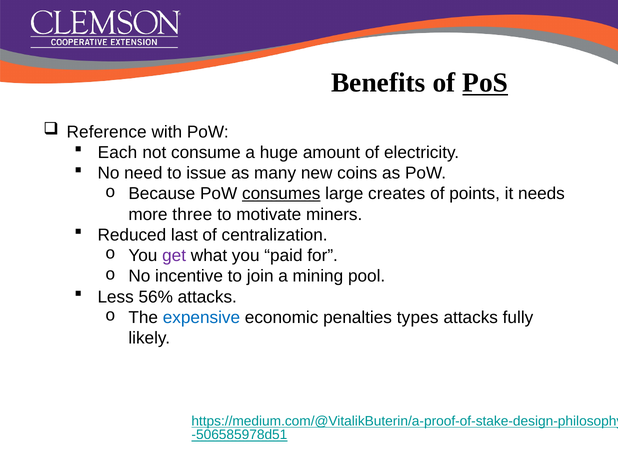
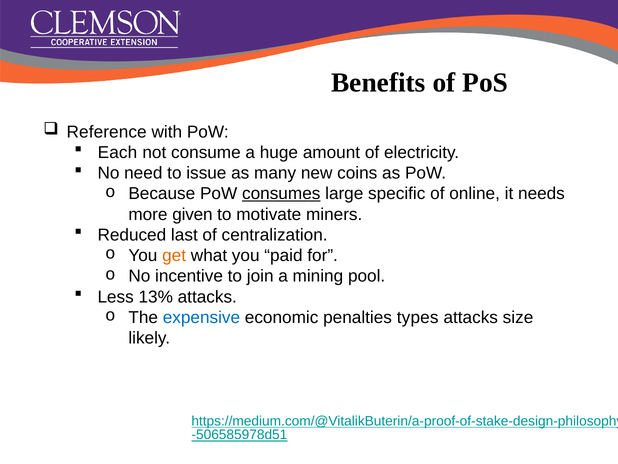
PoS underline: present -> none (485, 83)
creates: creates -> specific (397, 194)
points: points -> online (475, 194)
three: three -> given (192, 214)
get colour: purple -> orange (174, 255)
56%: 56% -> 13% (156, 297)
fully: fully -> size (518, 317)
